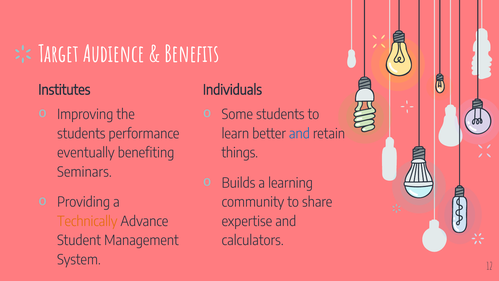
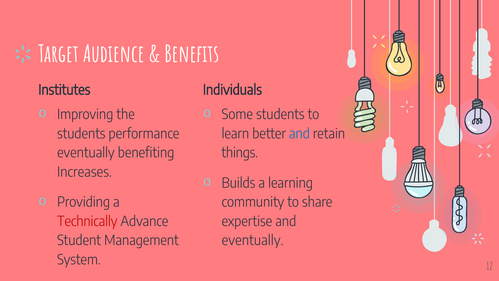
Seminars: Seminars -> Increases (84, 172)
Technically colour: orange -> red (87, 221)
calculators: calculators -> eventually (253, 240)
